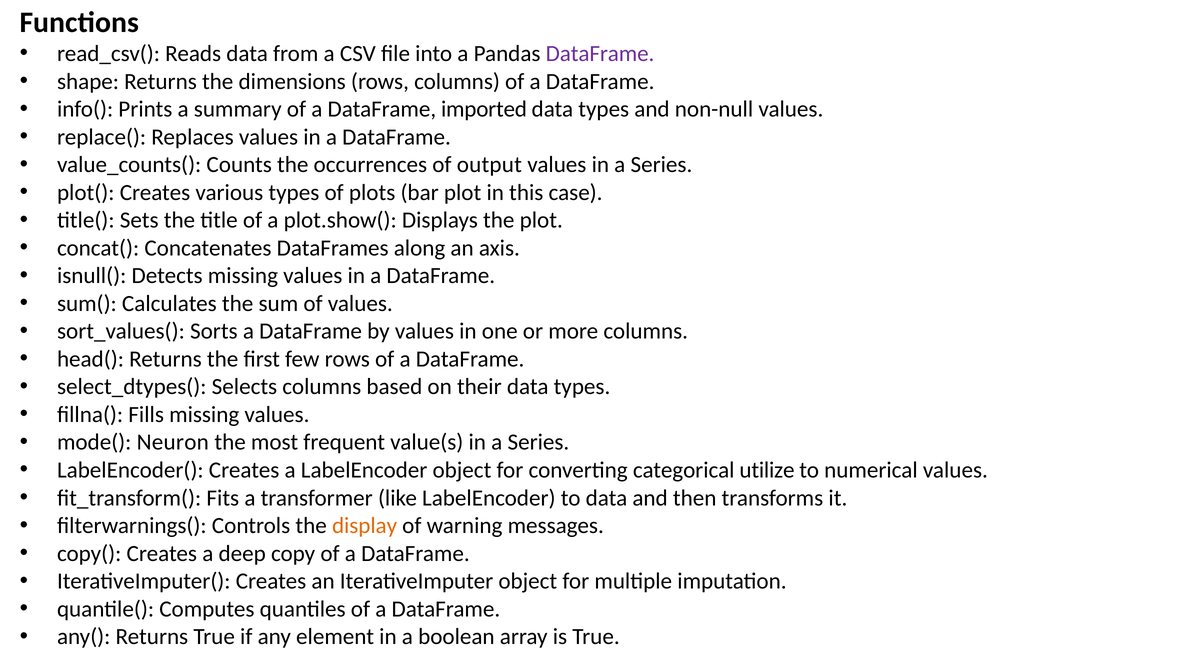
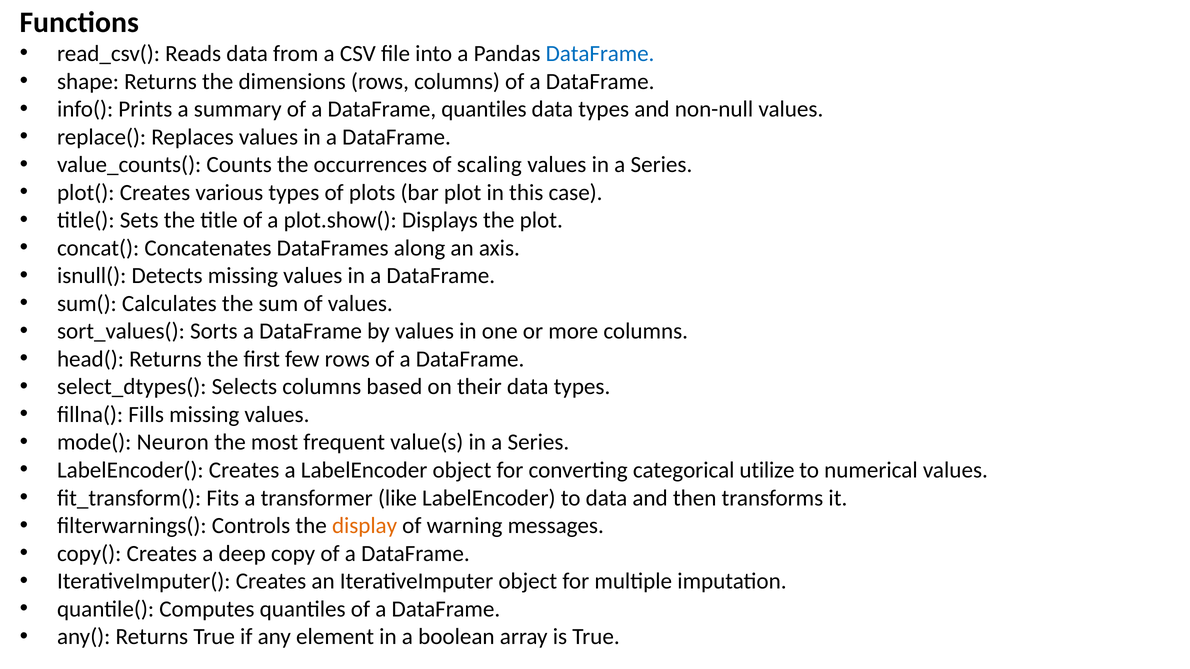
DataFrame colour: purple -> blue (600, 54)
DataFrame imported: imported -> quantiles (484, 109)
output: output -> scaling (489, 165)
